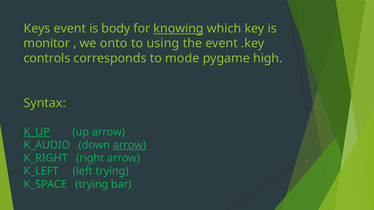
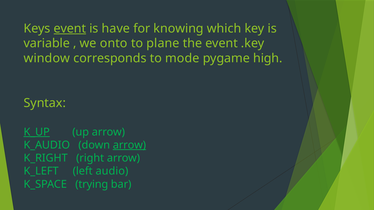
event underline: none -> present (70, 28)
body: body -> have (116, 28)
knowing underline: present -> none (179, 28)
monitor: monitor -> variable (47, 43)
using: using -> plane (163, 43)
controls: controls -> window (47, 58)
left trying: trying -> audio (112, 171)
